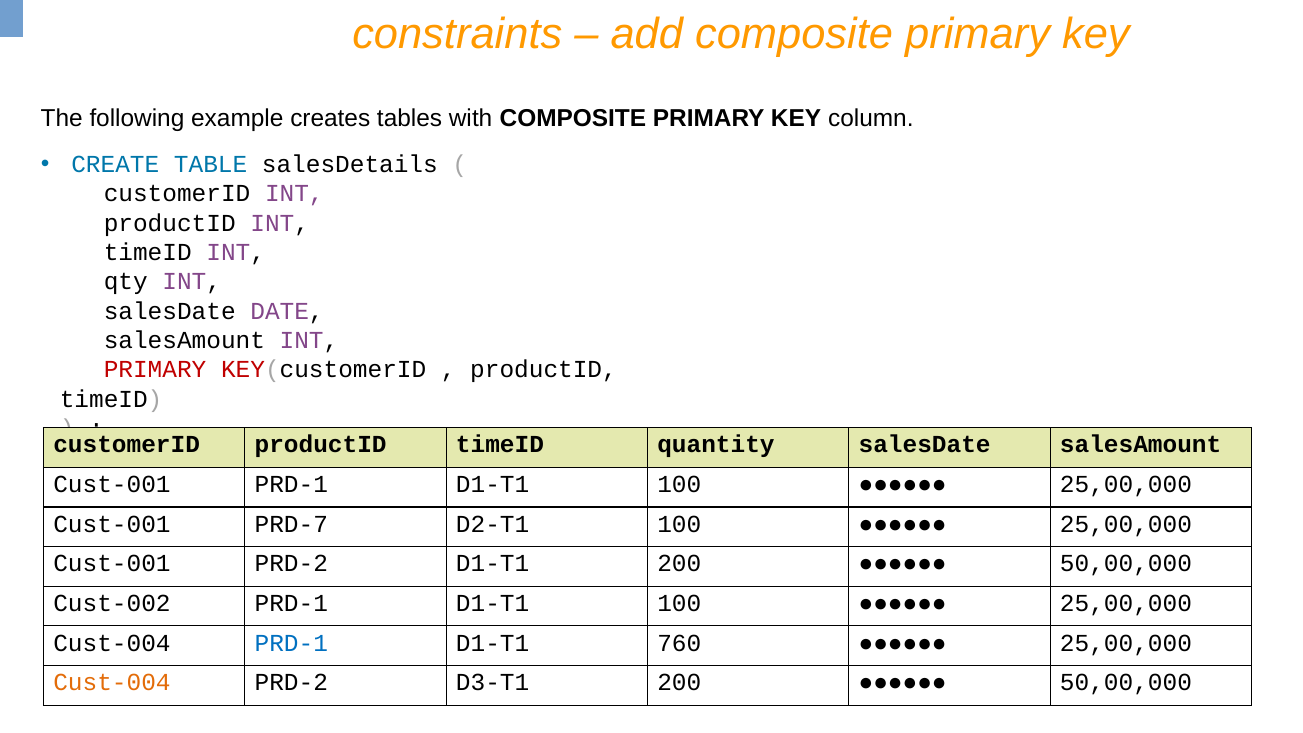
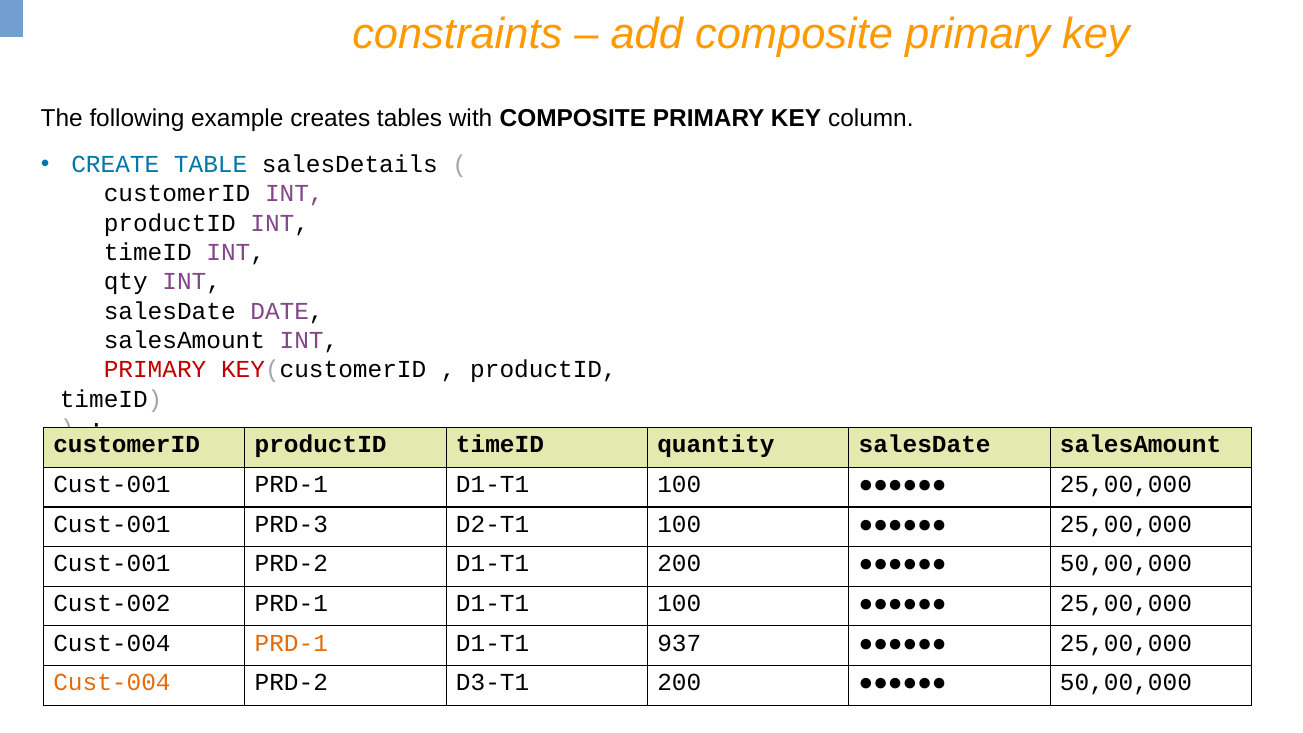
PRD-7: PRD-7 -> PRD-3 (291, 524)
PRD-1 colour: blue -> orange (291, 643)
760: 760 -> 937 (679, 643)
